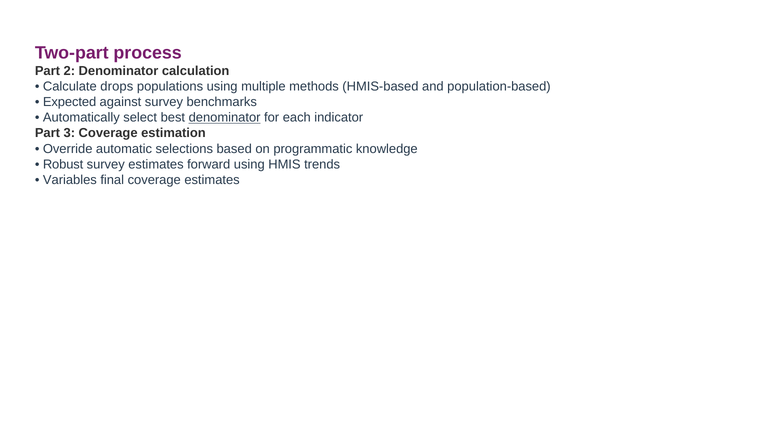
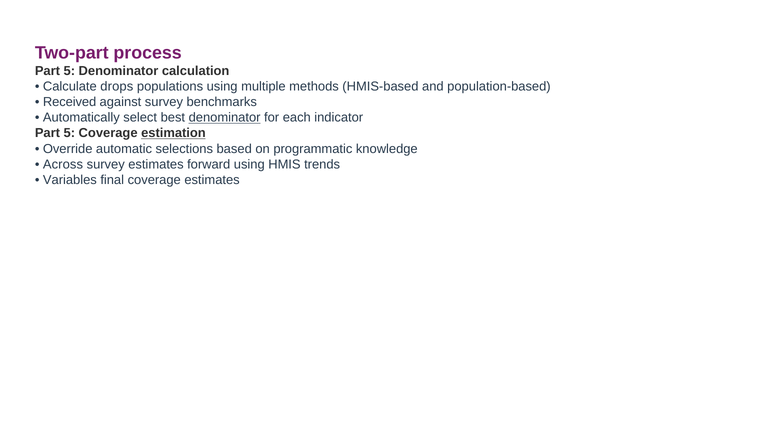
2: 2 -> 5 (69, 71)
Expected: Expected -> Received (70, 102)
3: 3 -> 5 (69, 133)
estimation underline: none -> present (173, 133)
Robust: Robust -> Across (63, 164)
